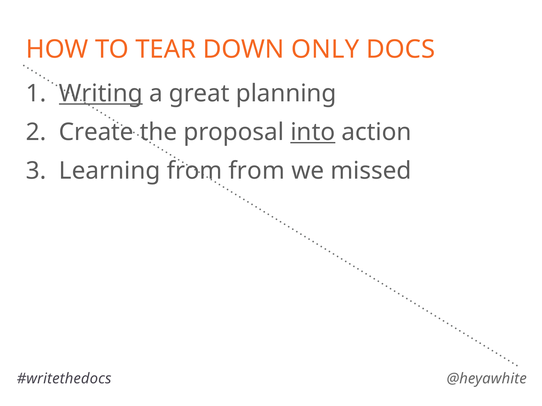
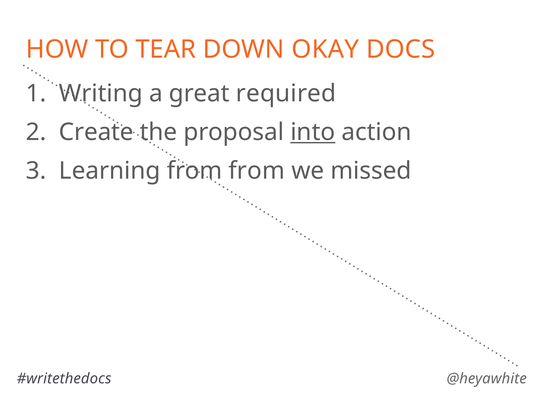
ONLY: ONLY -> OKAY (325, 49)
Writing underline: present -> none (101, 94)
planning: planning -> required (286, 94)
